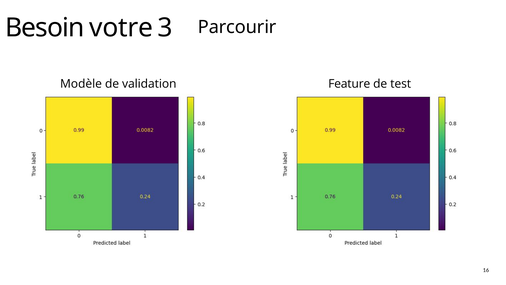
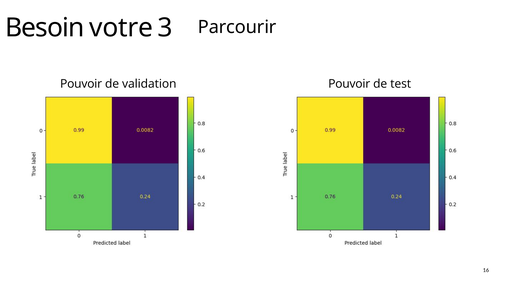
Modèle: Modèle -> Pouvoir (81, 84)
validation Feature: Feature -> Pouvoir (349, 84)
